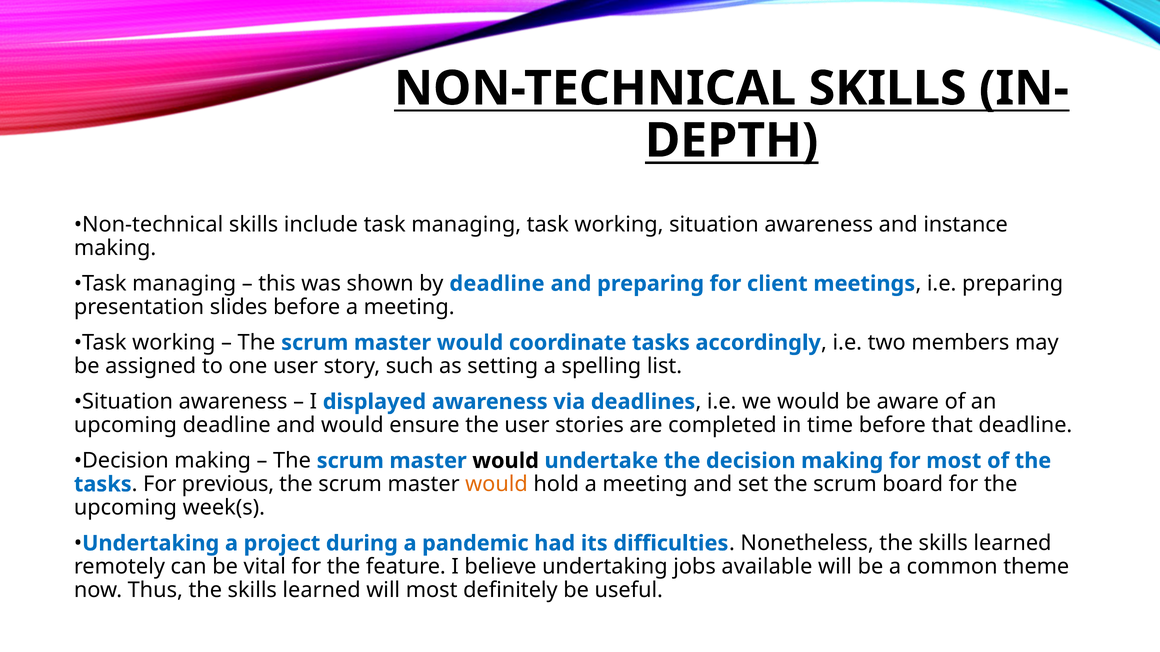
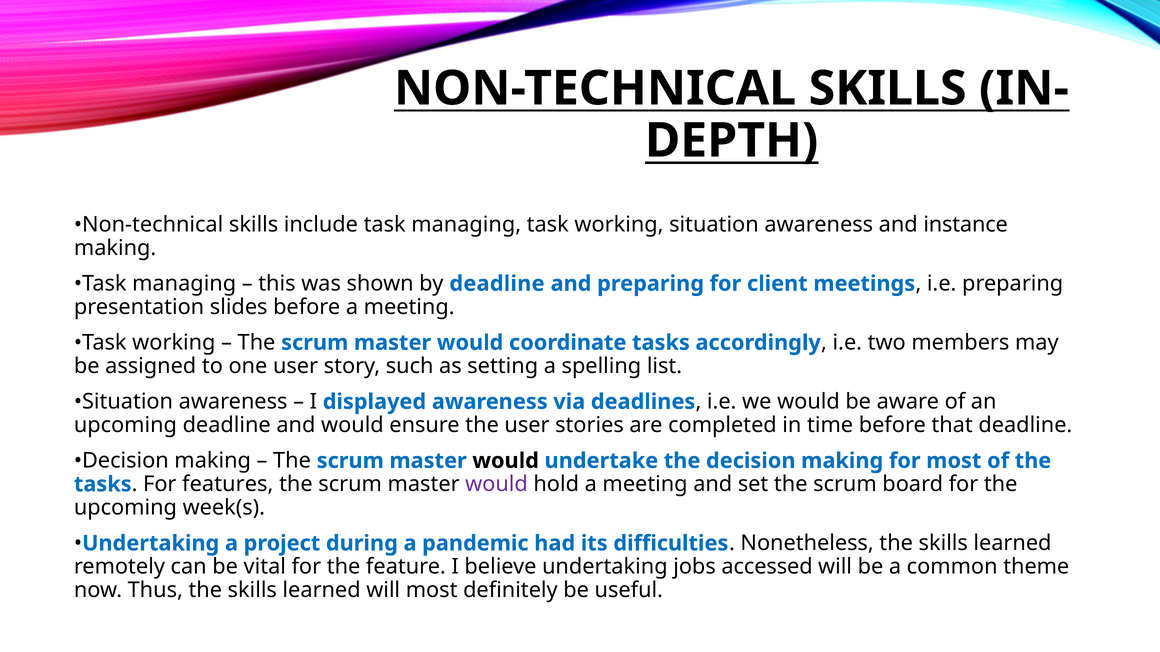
previous: previous -> features (228, 485)
would colour: orange -> purple (496, 485)
available: available -> accessed (767, 567)
